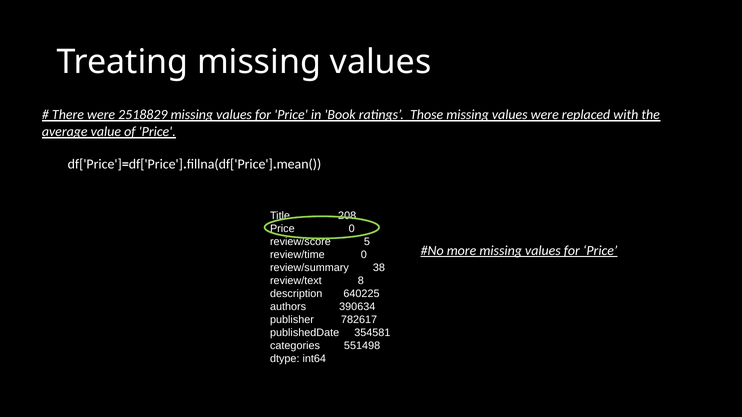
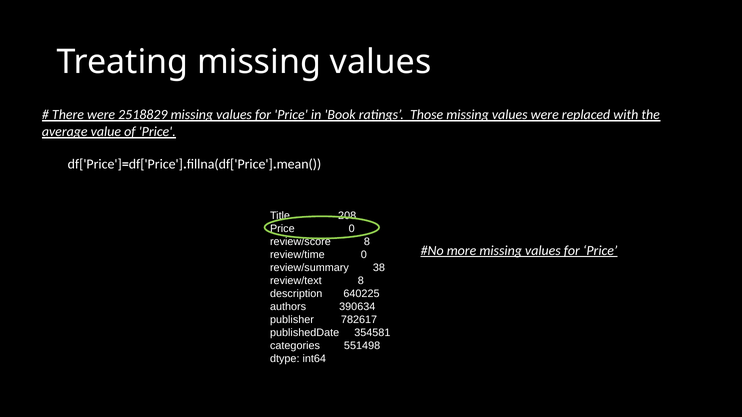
review/score 5: 5 -> 8 (367, 242)
